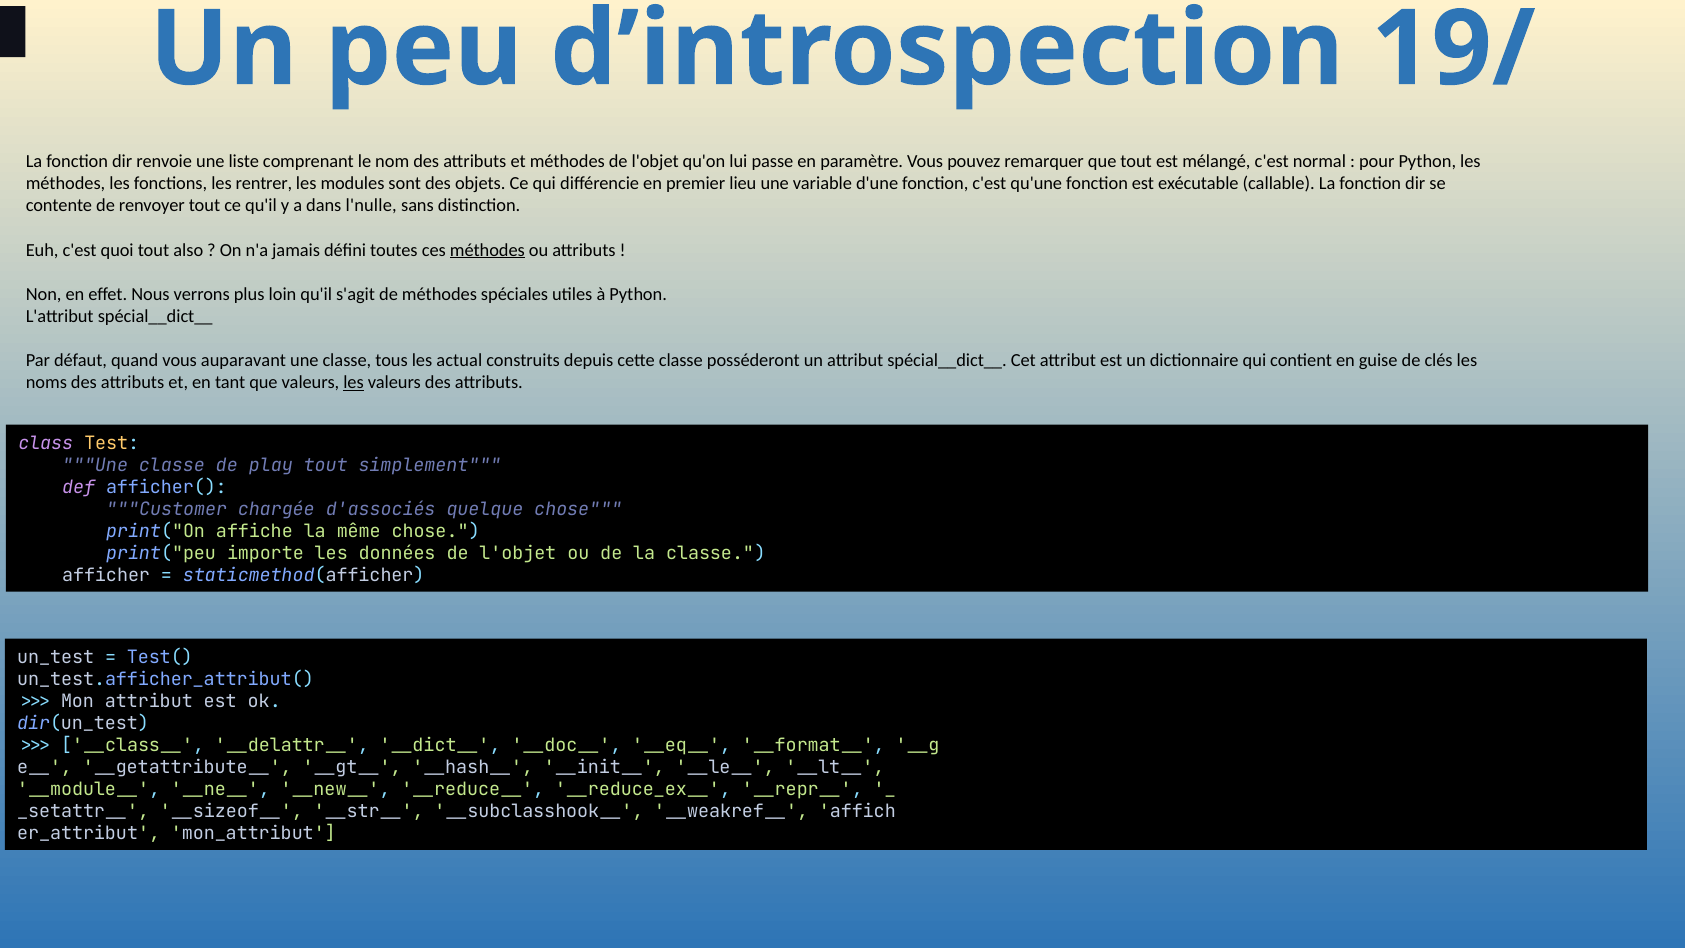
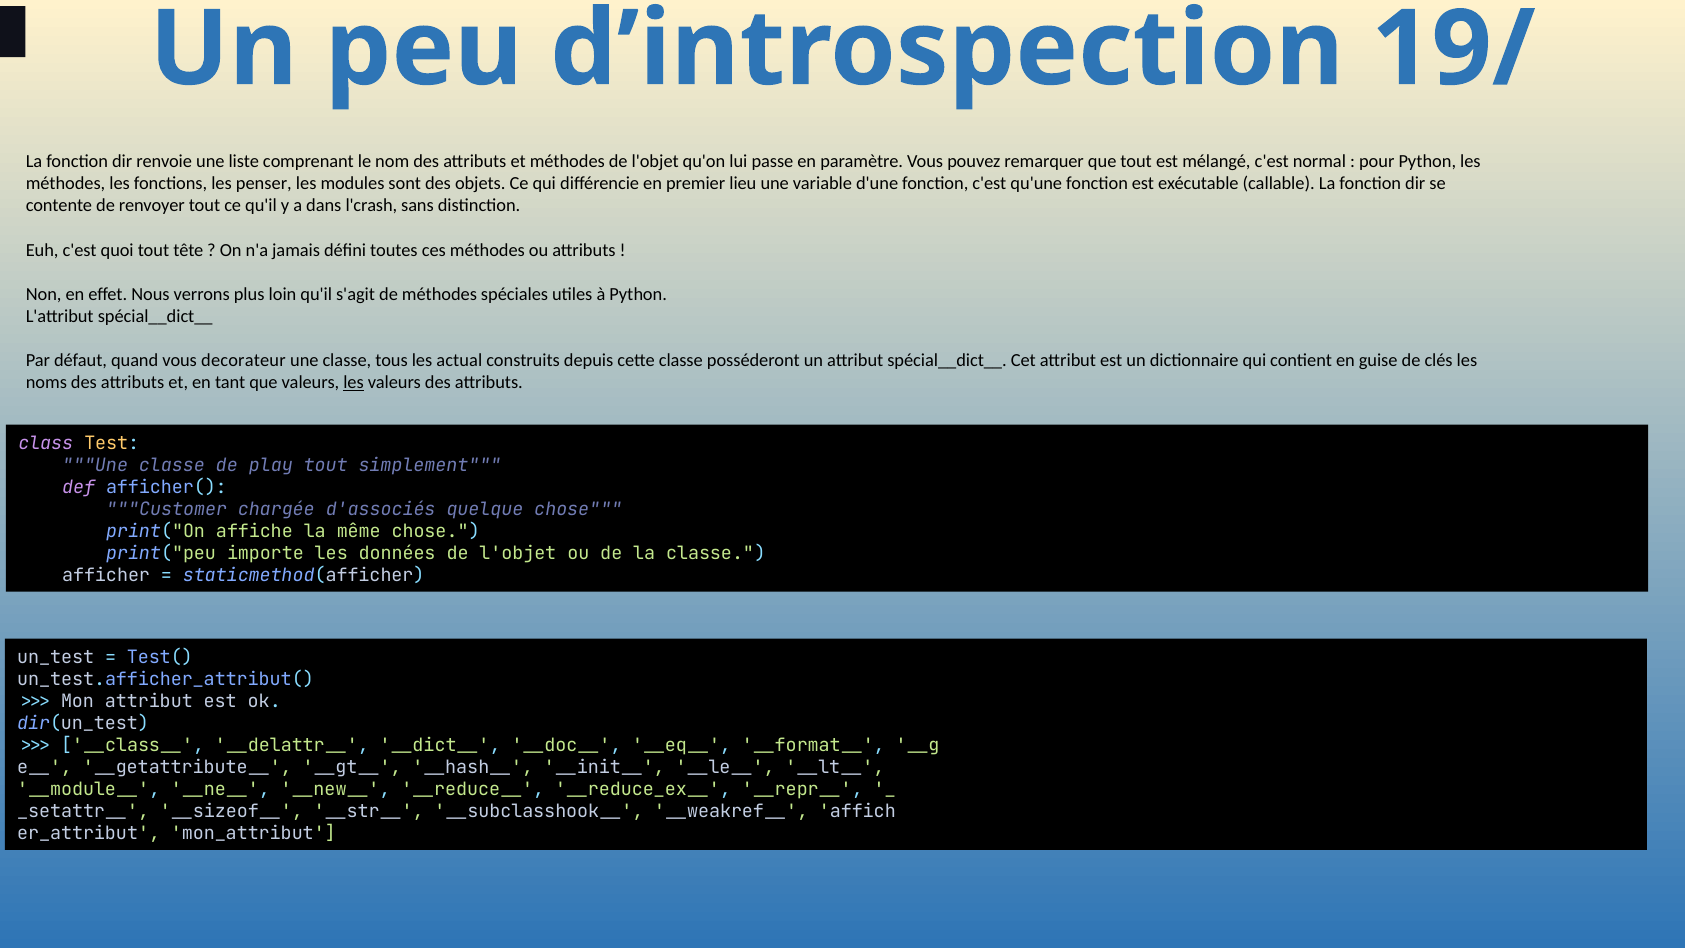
rentrer: rentrer -> penser (264, 184)
l'nulle: l'nulle -> l'crash (371, 206)
also: also -> tête (188, 250)
méthodes underline: present -> none (487, 250)
auparavant: auparavant -> decorateur (243, 360)
